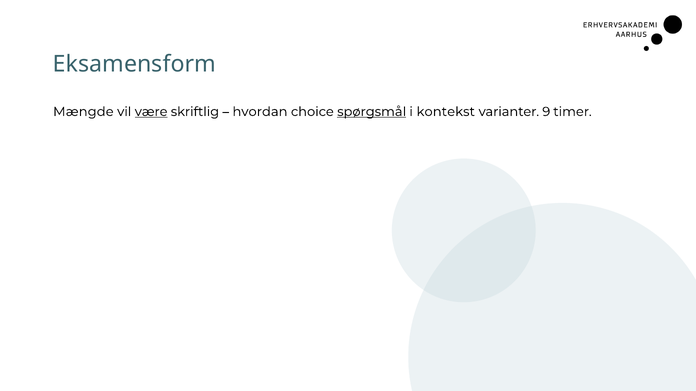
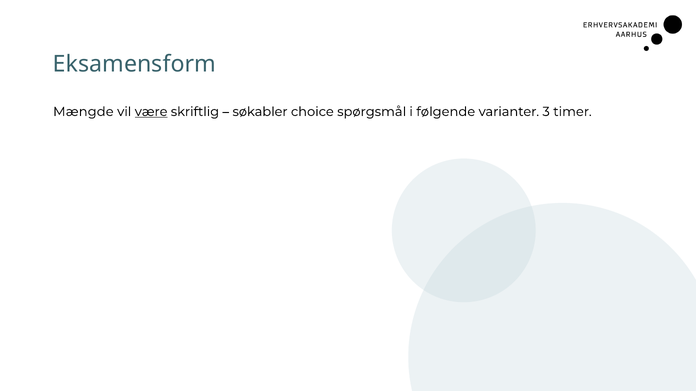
hvordan: hvordan -> søkabler (260, 112)
spørgsmål underline: present -> none (372, 112)
kontekst: kontekst -> følgende (446, 112)
9: 9 -> 3 (546, 112)
